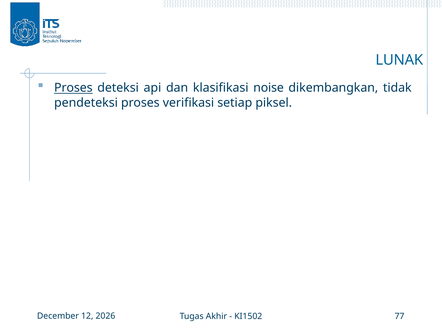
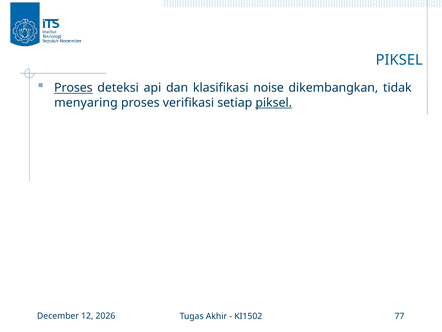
LUNAK: LUNAK -> PIKSEL (399, 60)
pendeteksi: pendeteksi -> menyaring (86, 103)
piksel underline: none -> present (274, 103)
